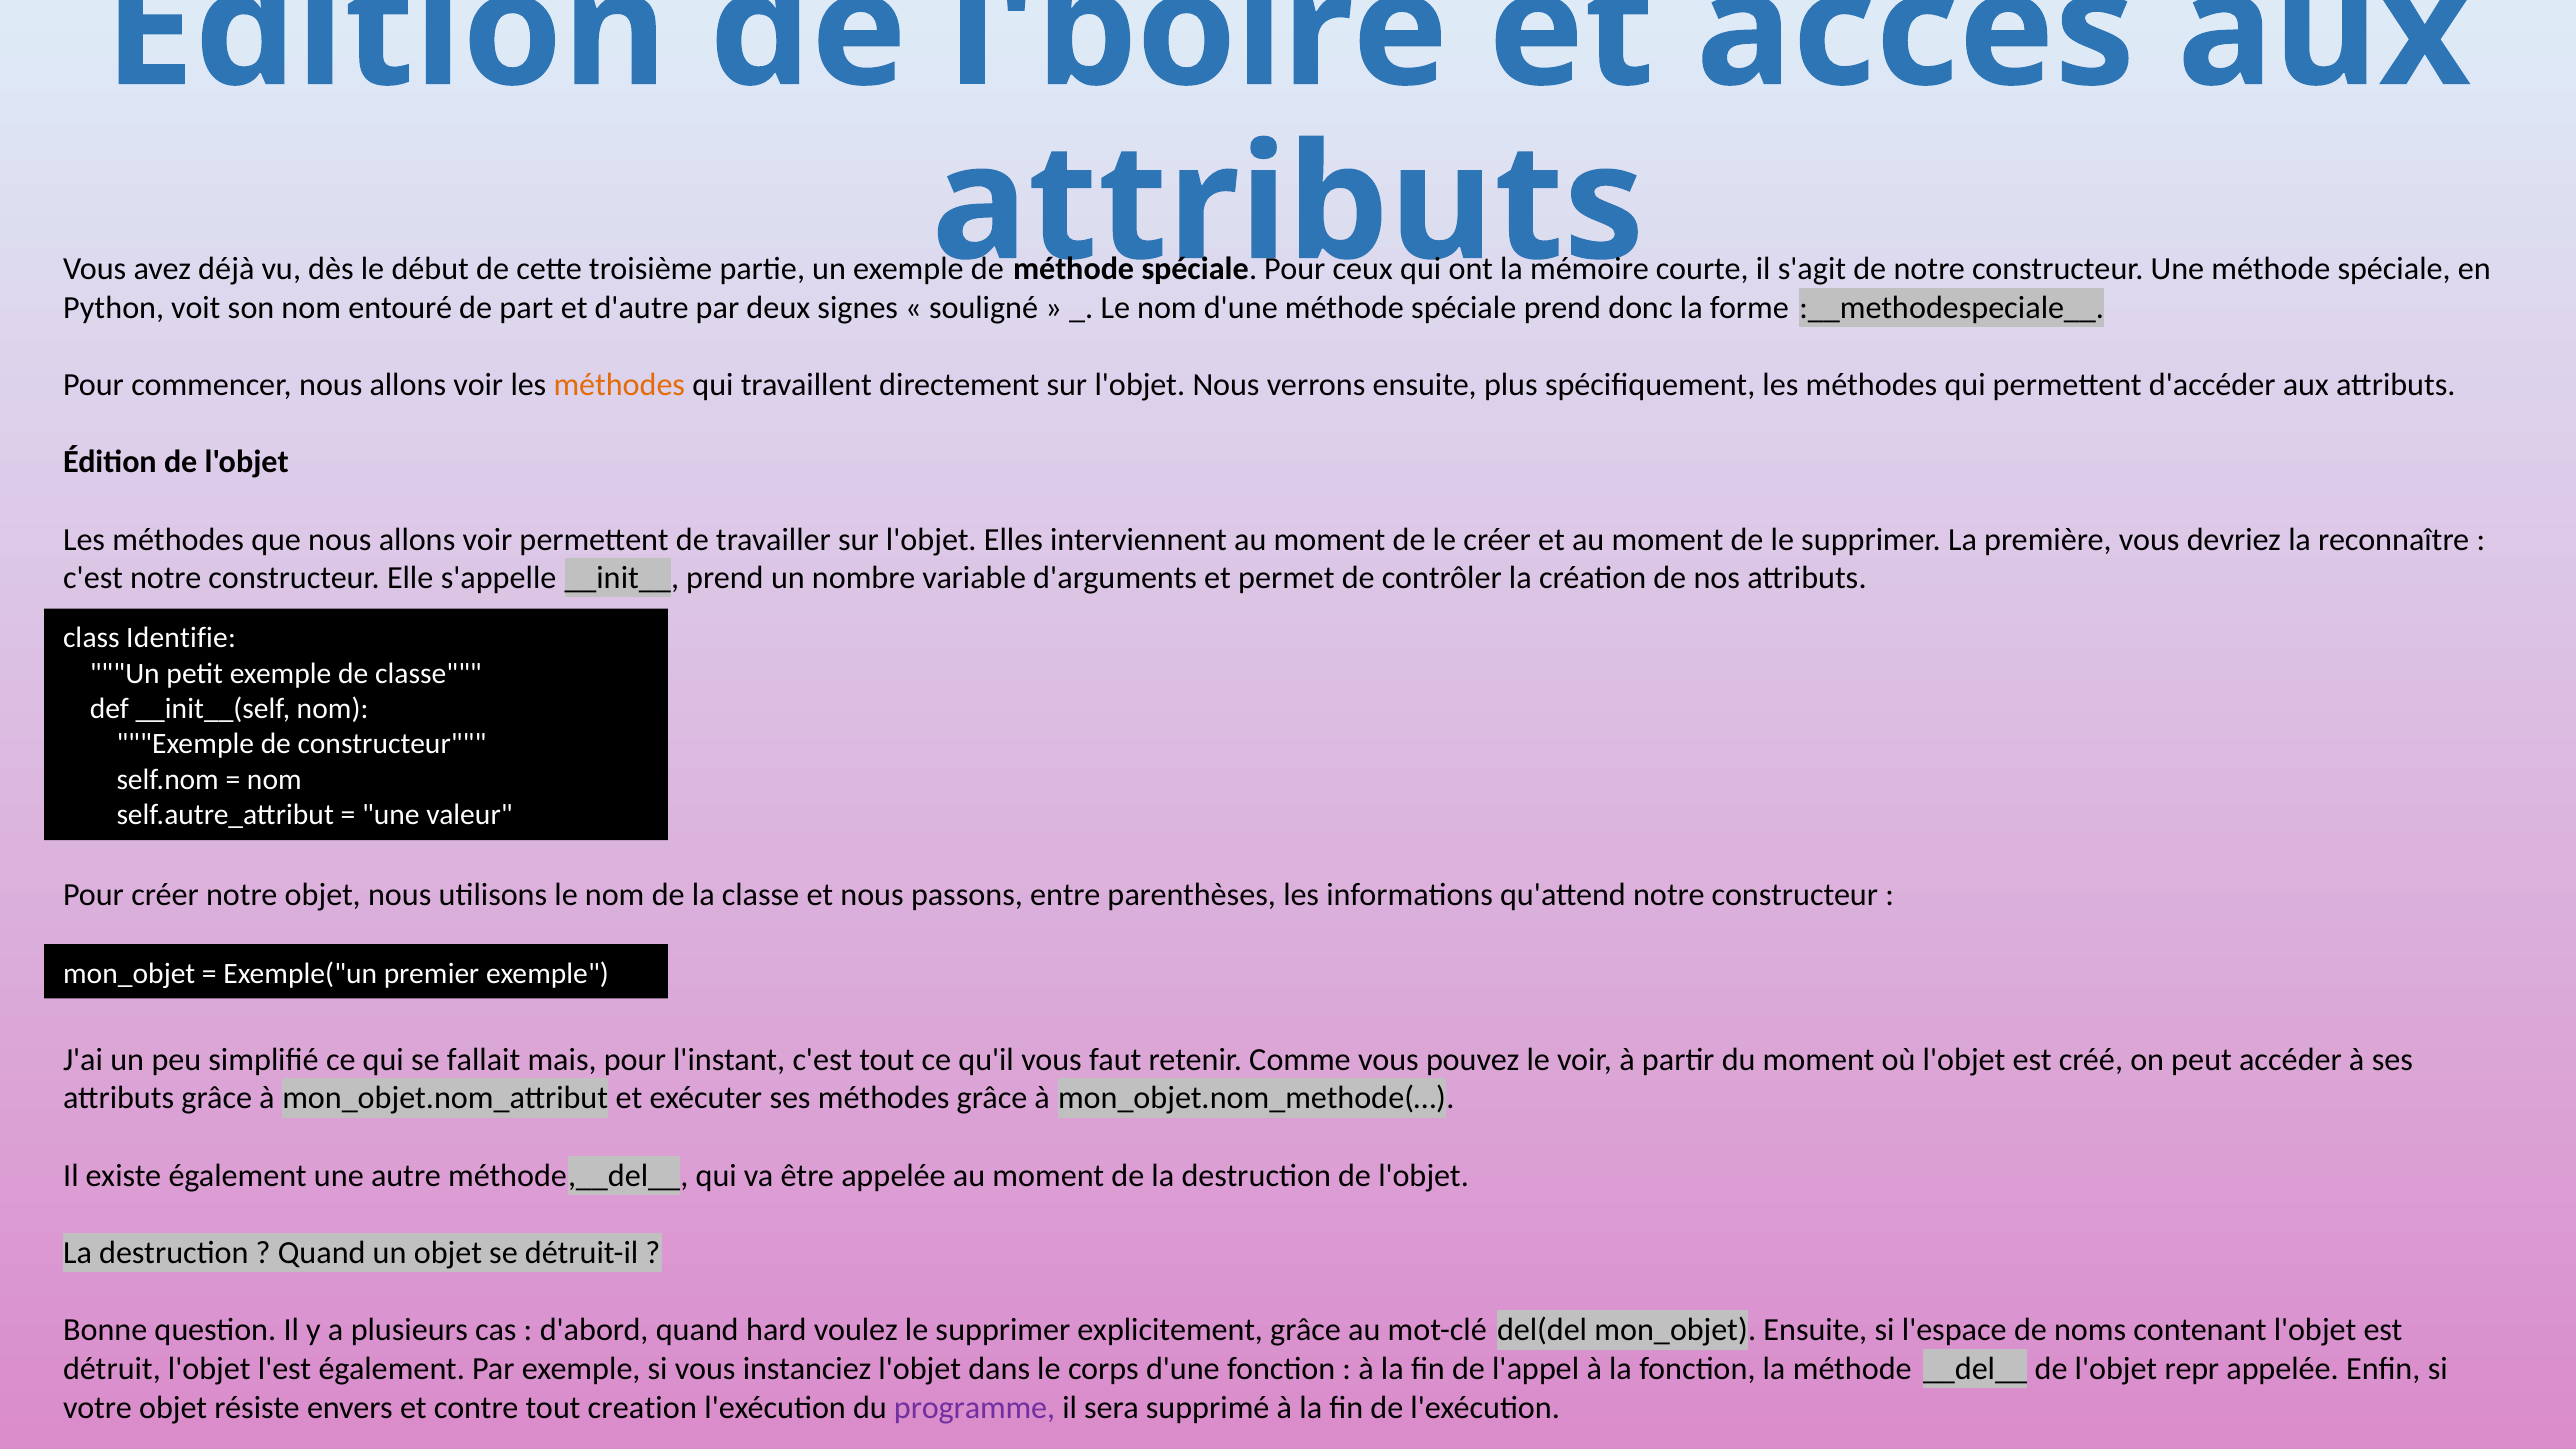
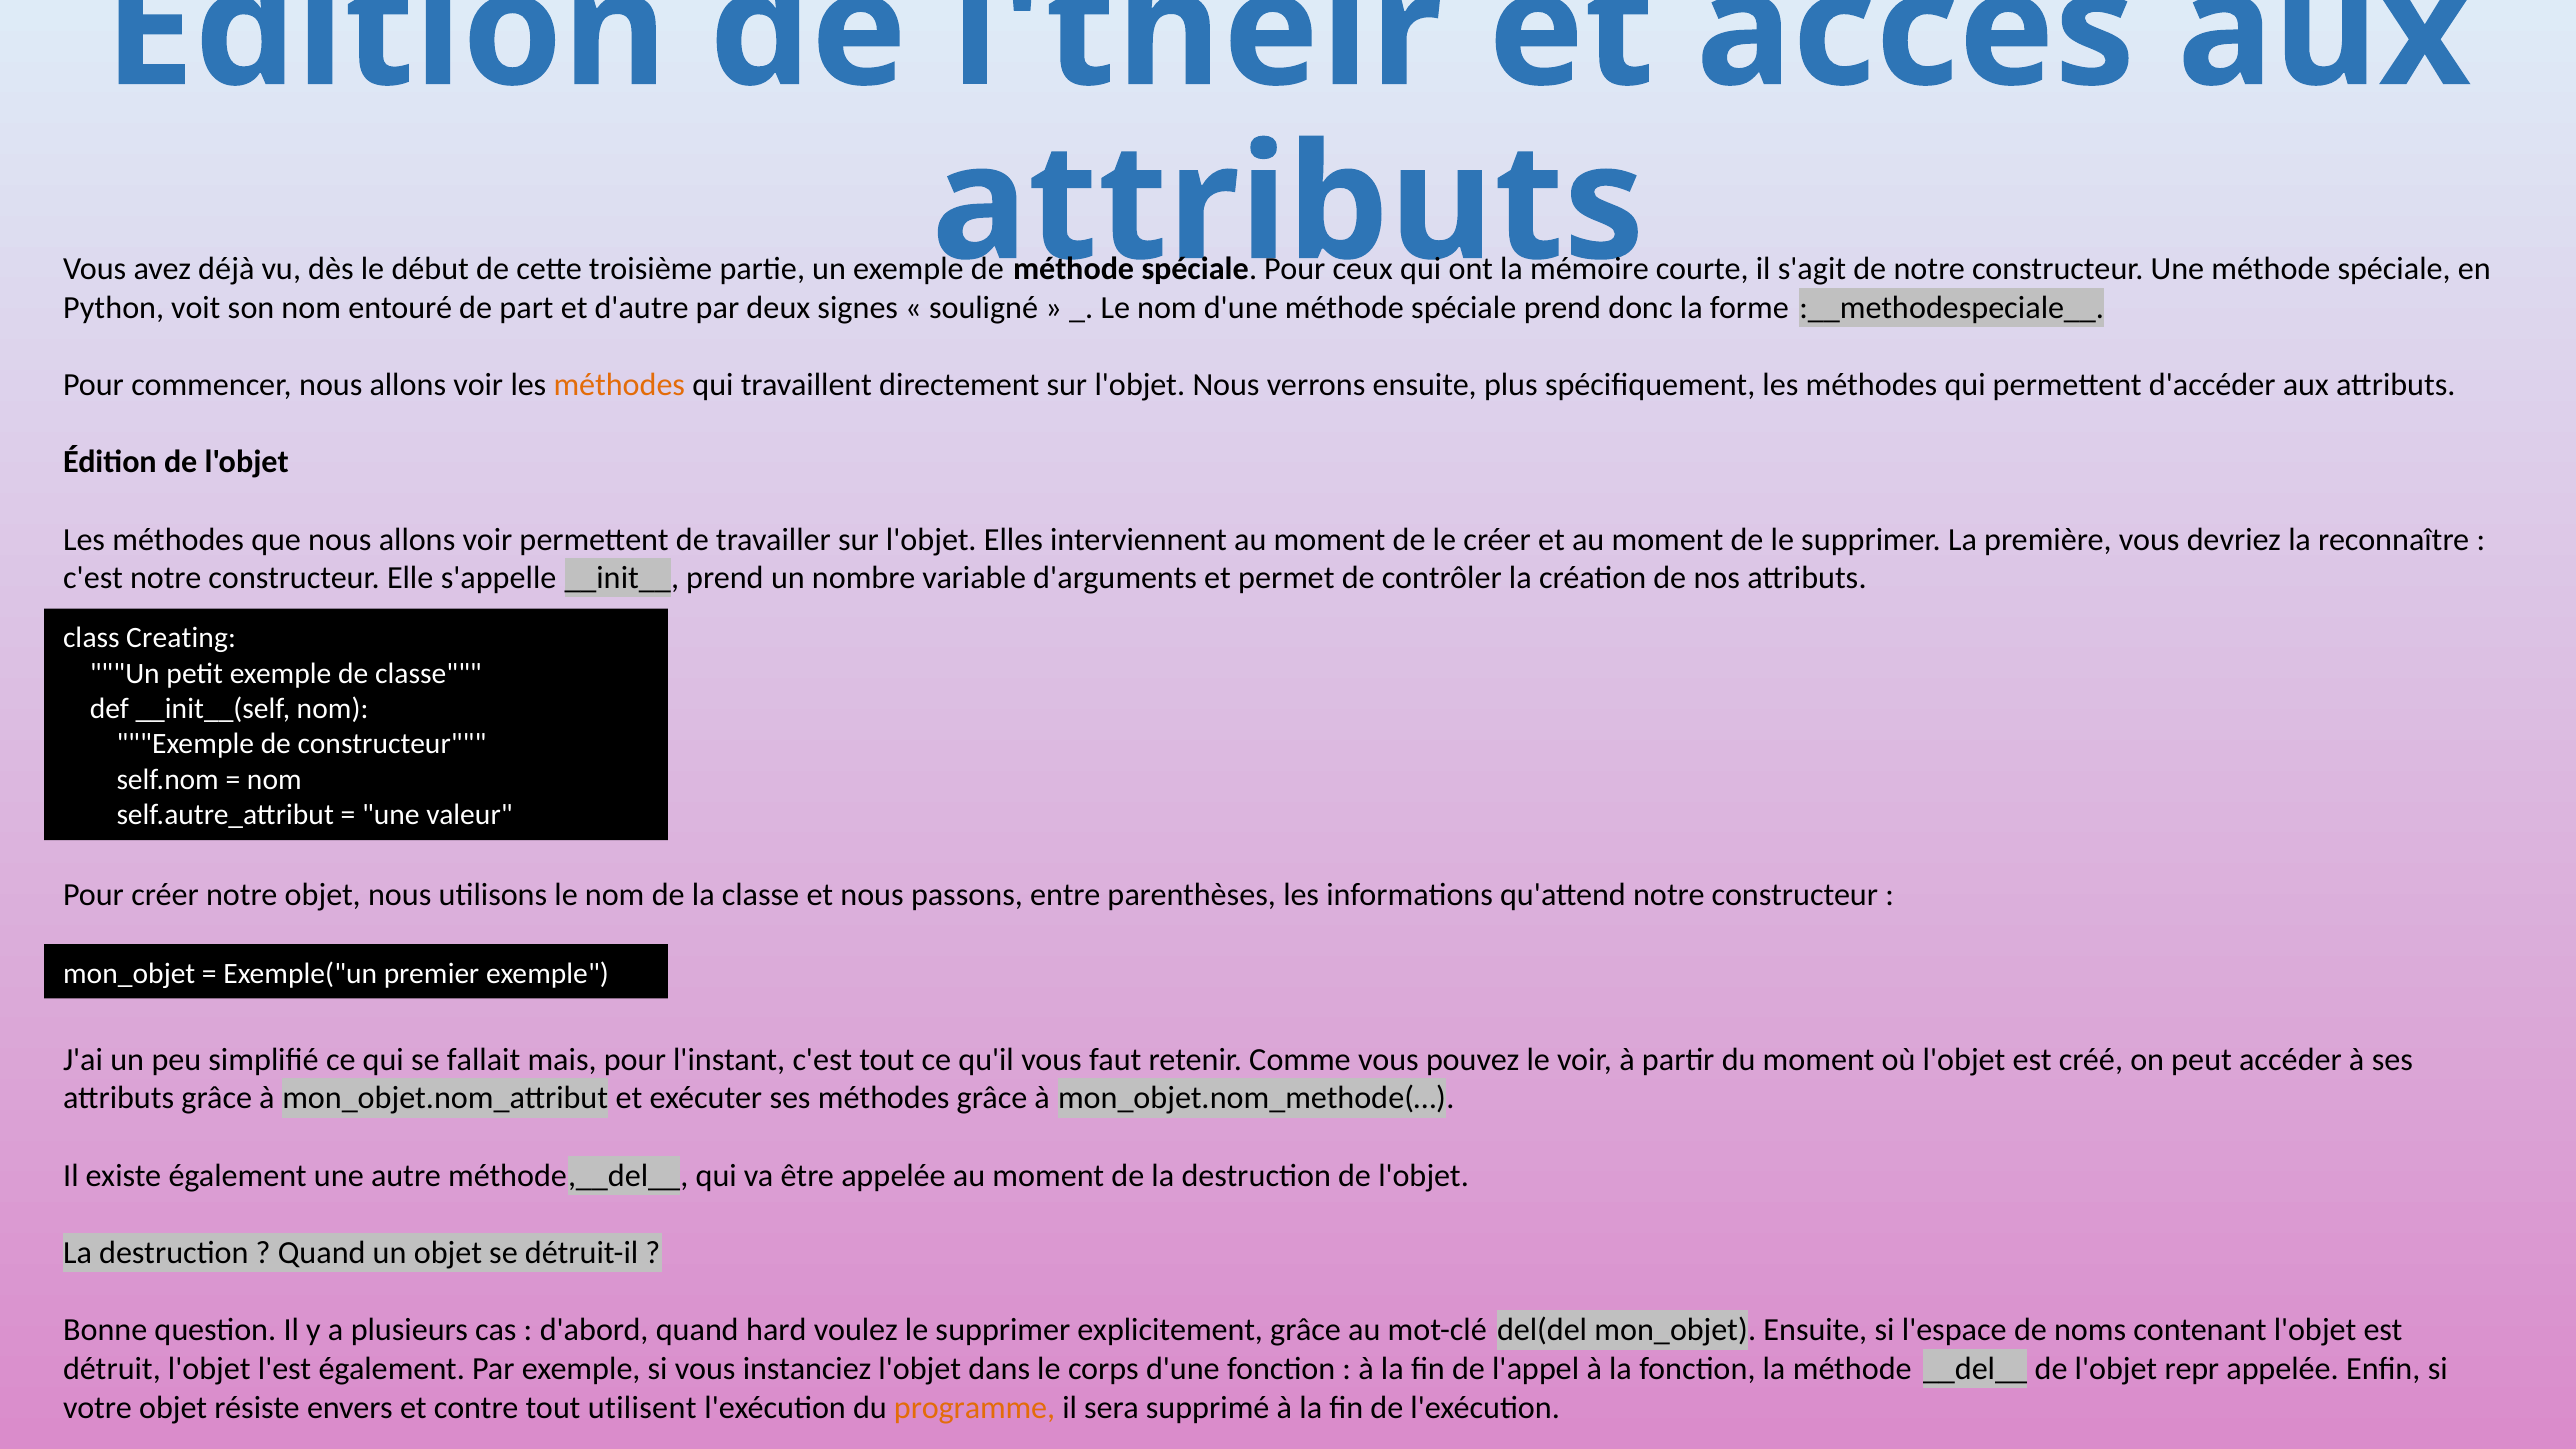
l'boire: l'boire -> l'their (1197, 31)
Identifie: Identifie -> Creating (181, 638)
creation: creation -> utilisent (642, 1407)
programme colour: purple -> orange (975, 1407)
